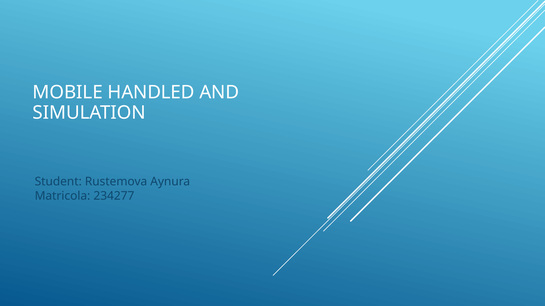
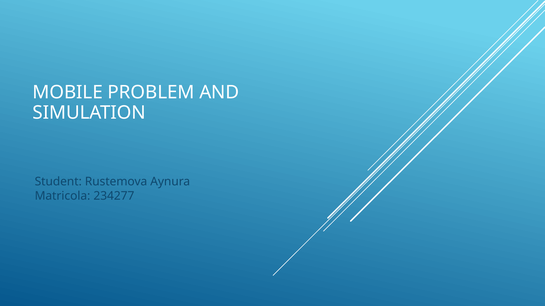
HANDLED: HANDLED -> PROBLEM (151, 93)
